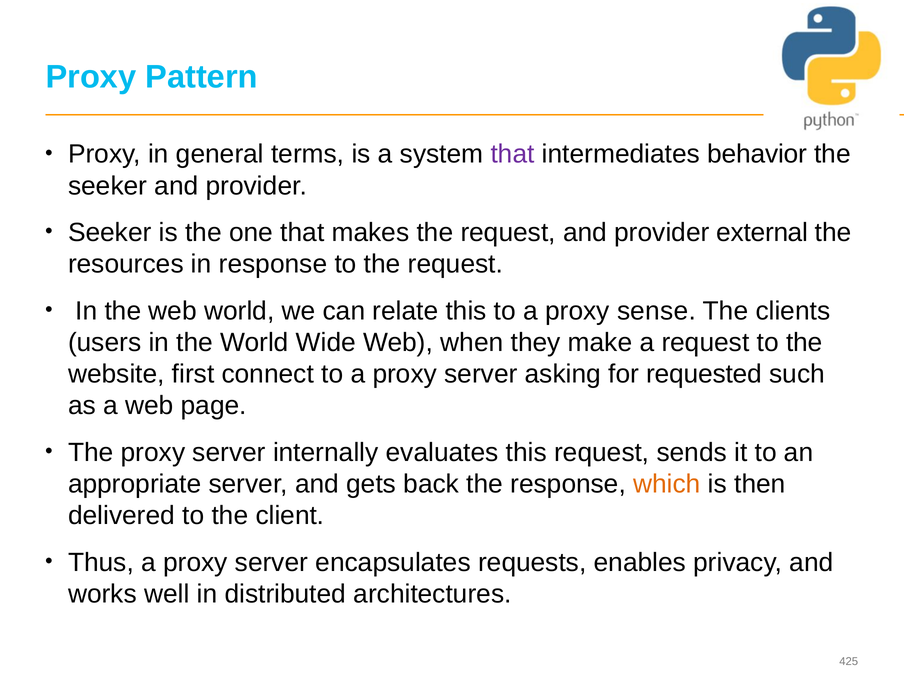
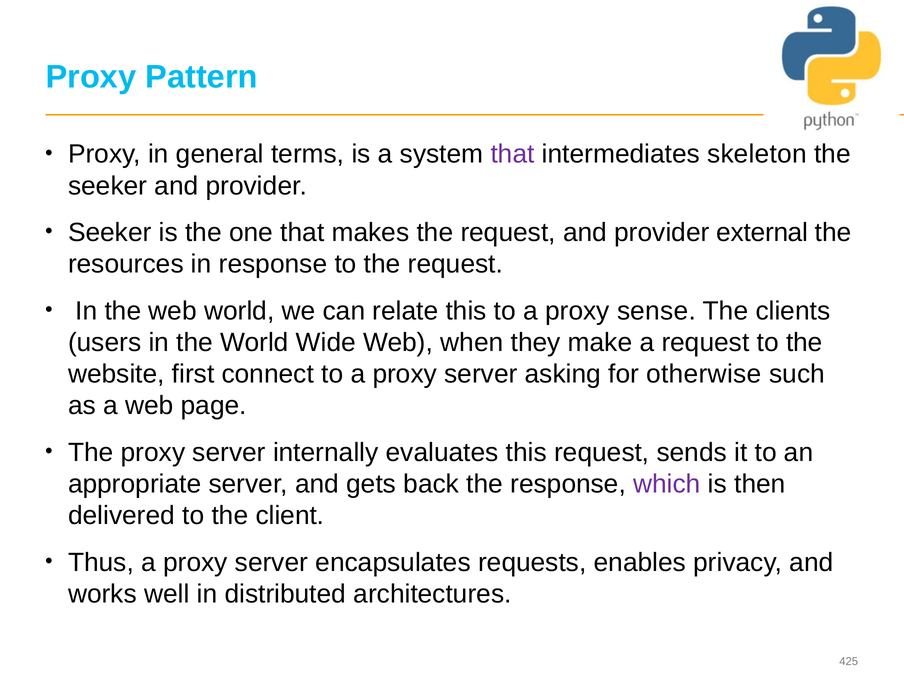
behavior: behavior -> skeleton (757, 154)
requested: requested -> otherwise (704, 374)
which colour: orange -> purple (667, 484)
